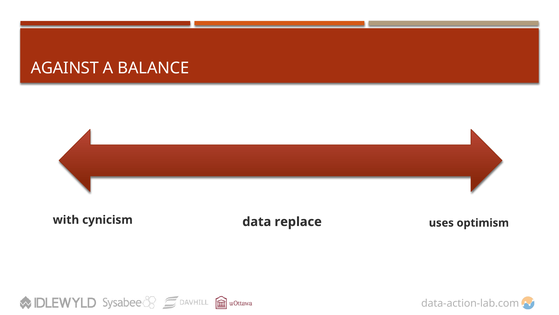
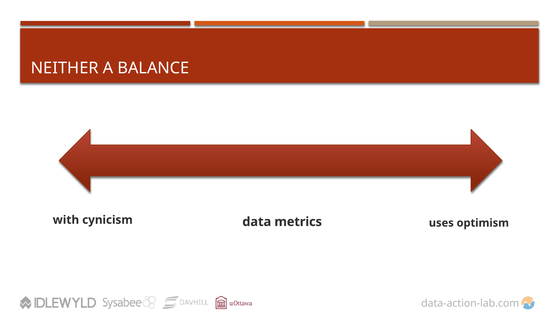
AGAINST: AGAINST -> NEITHER (65, 68)
replace: replace -> metrics (298, 221)
